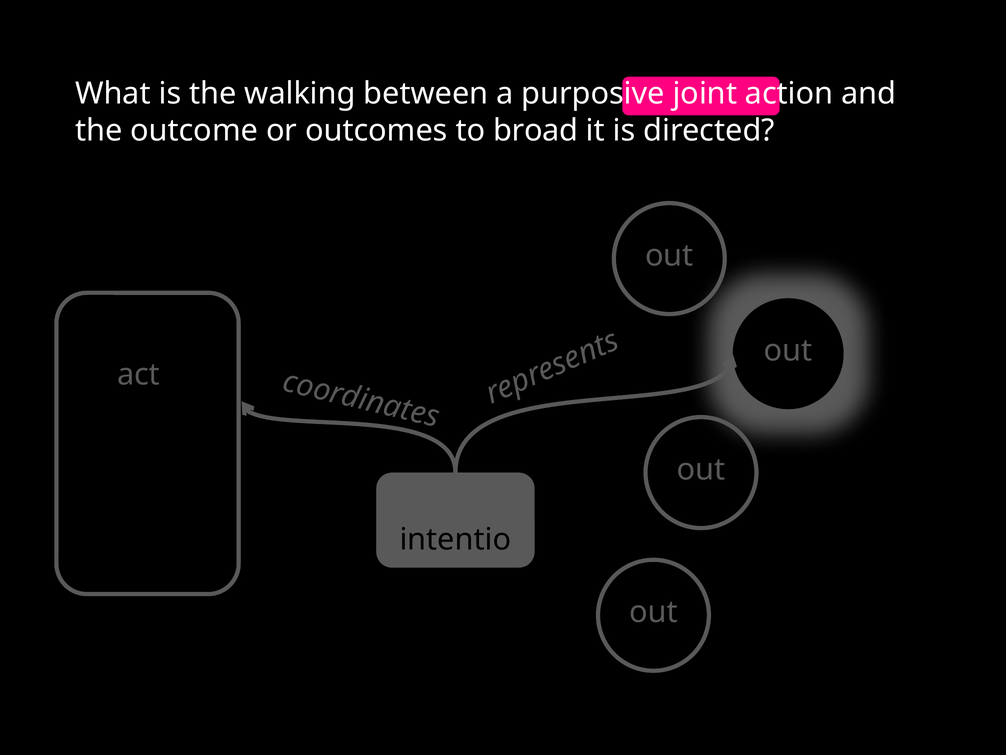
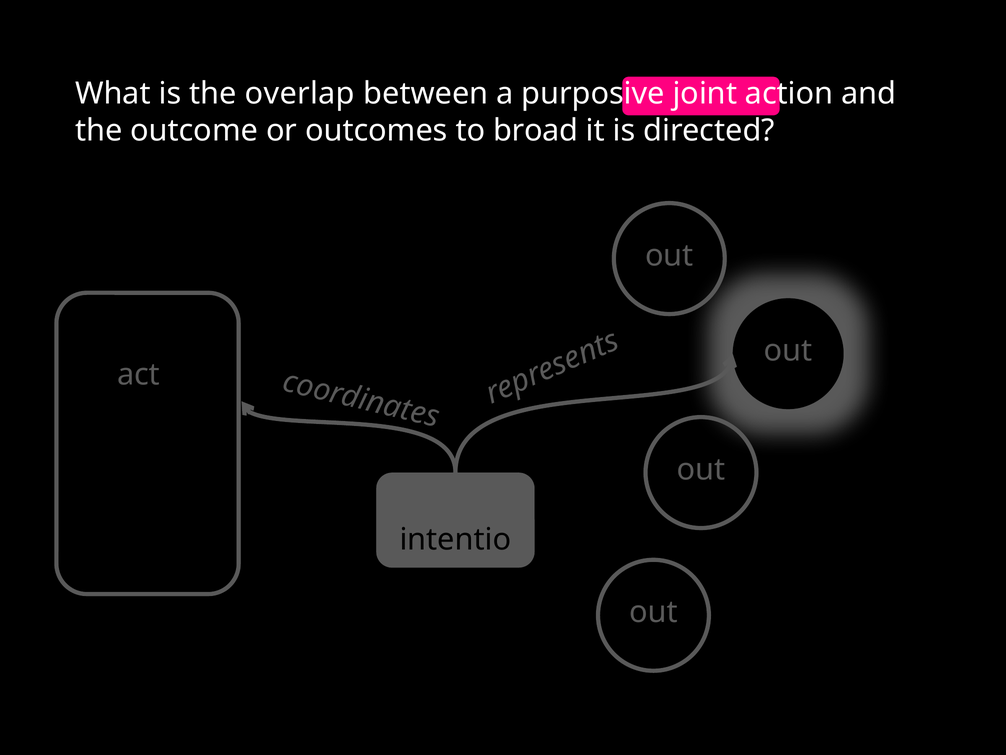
walking: walking -> overlap (300, 94)
